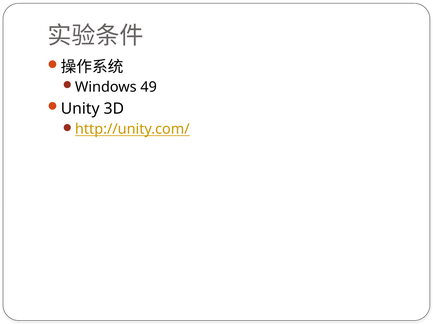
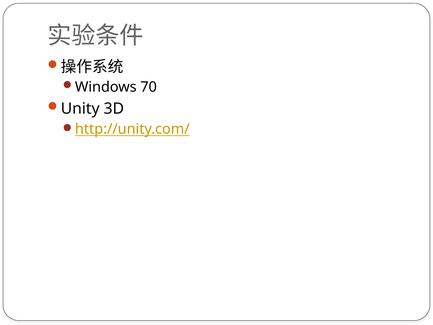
49: 49 -> 70 (149, 87)
